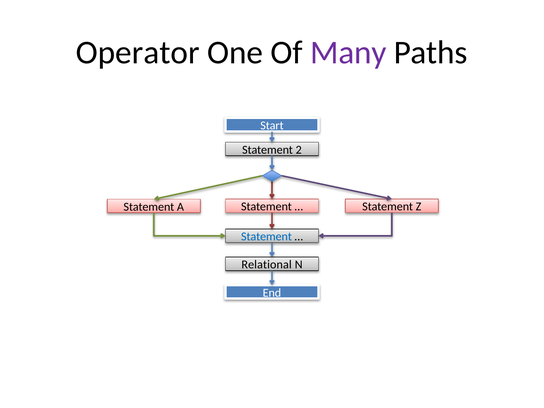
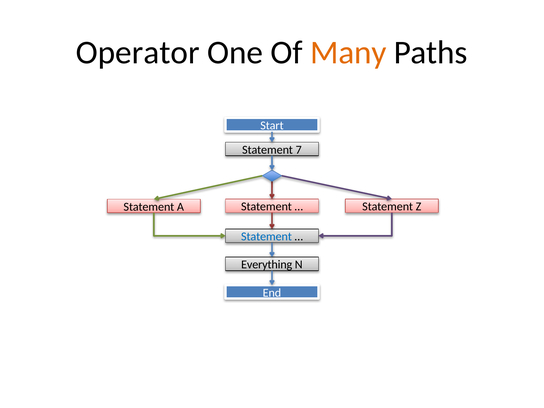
Many colour: purple -> orange (348, 53)
2: 2 -> 7 (299, 150)
Relational: Relational -> Everything (267, 265)
